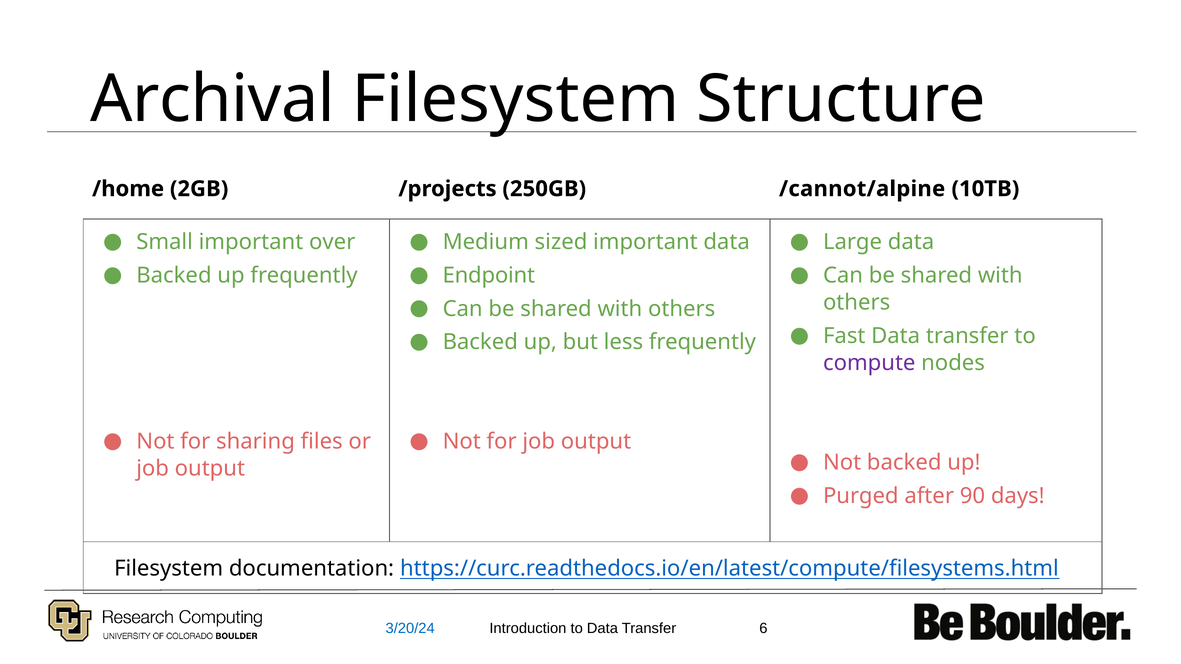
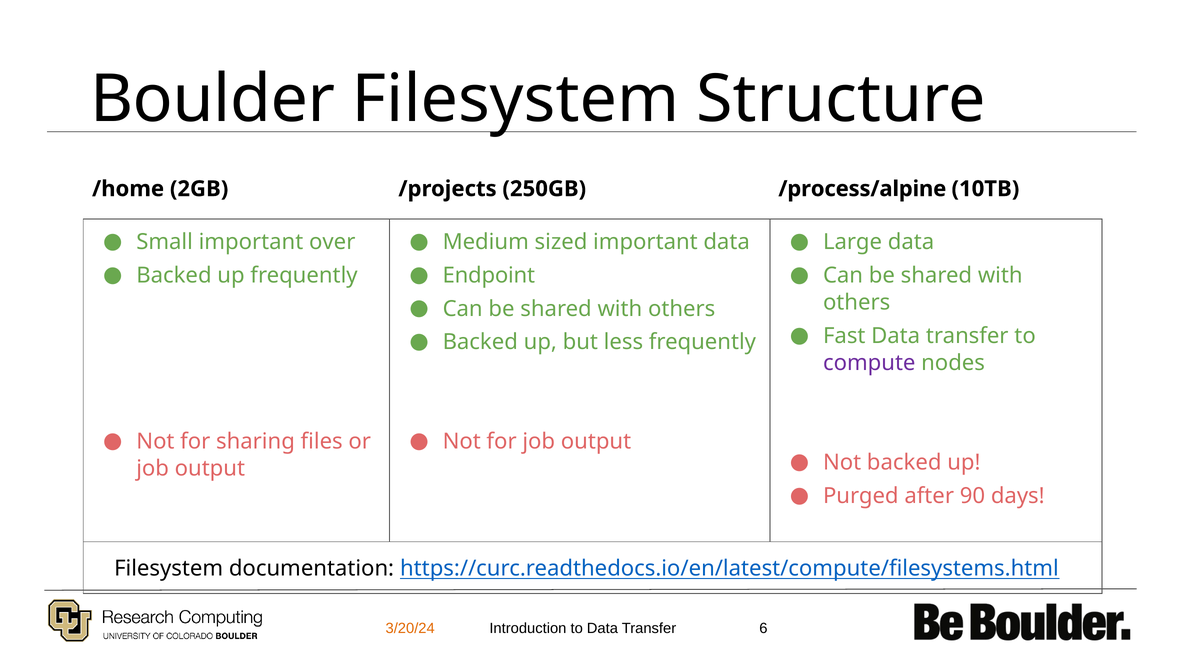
Archival: Archival -> Boulder (213, 99)
/cannot/alpine: /cannot/alpine -> /process/alpine (862, 189)
3/20/24 colour: blue -> orange (410, 628)
